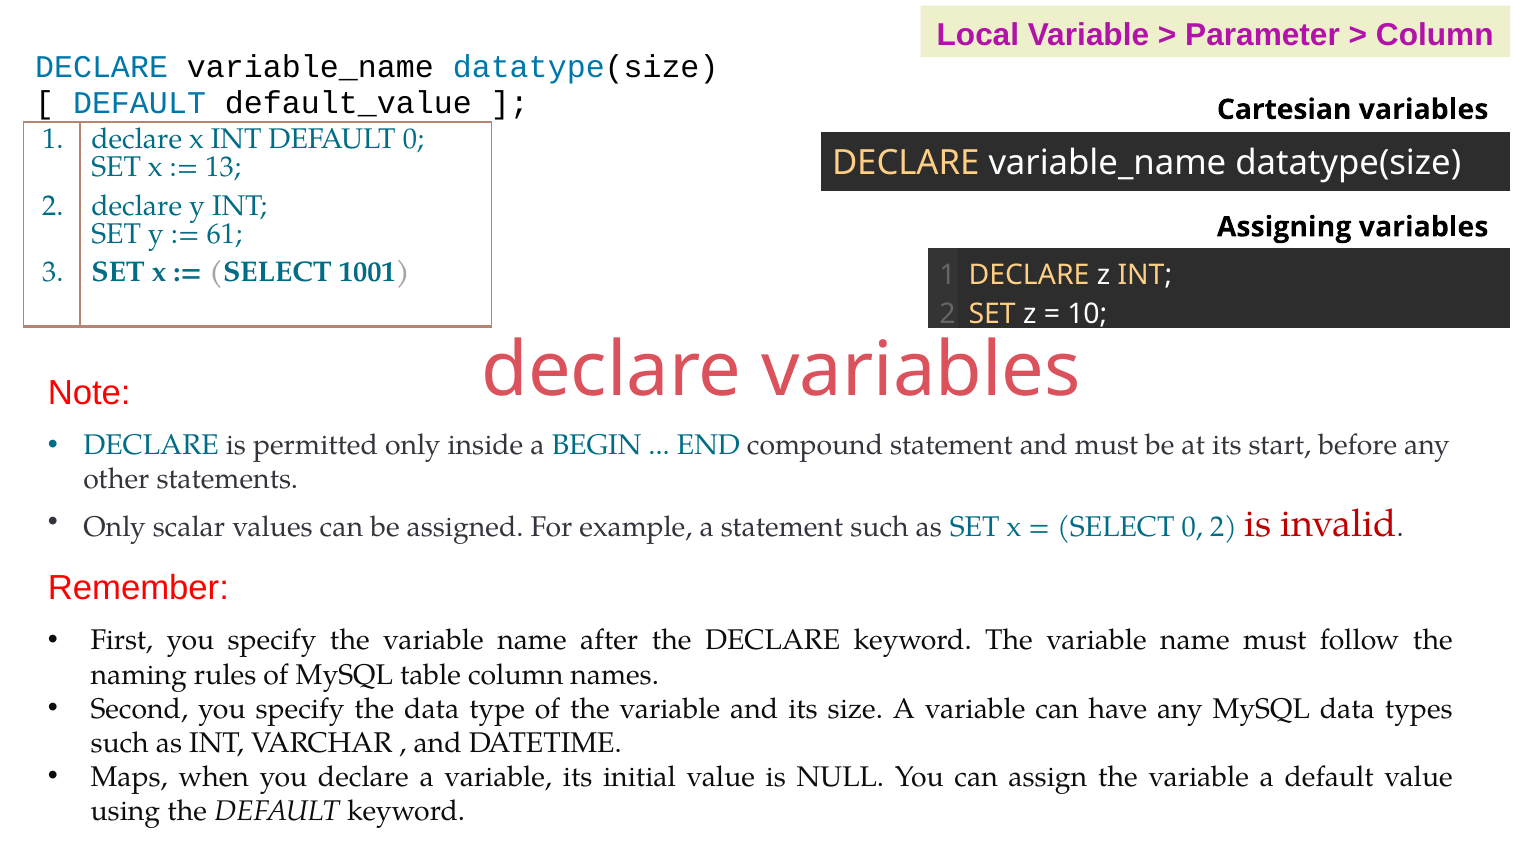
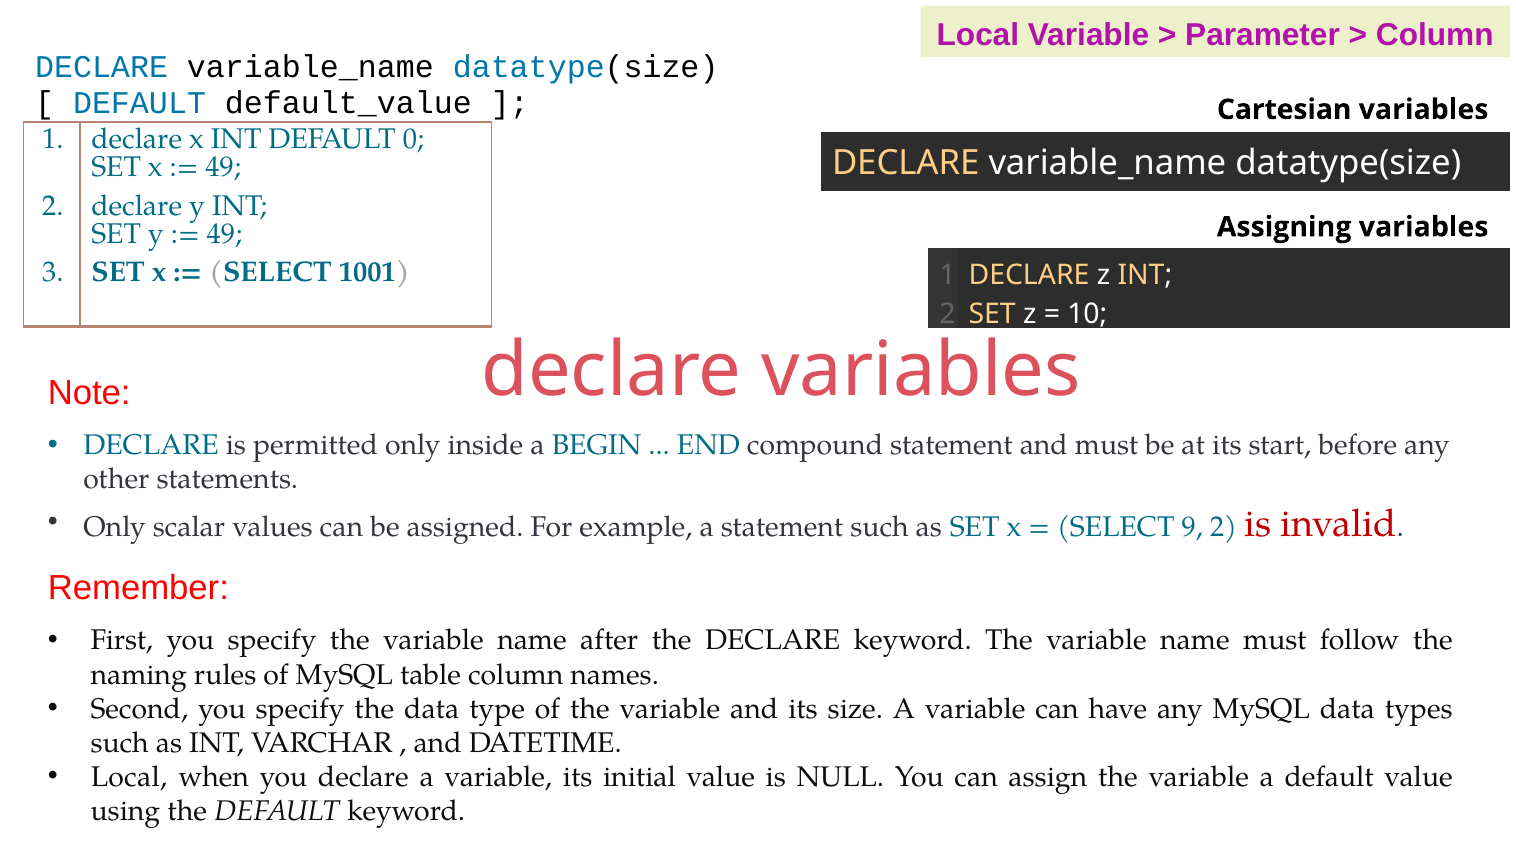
13: 13 -> 49 (223, 167)
61: 61 -> 49 (224, 234)
SELECT 0: 0 -> 9 (1192, 527)
Maps: Maps -> Local (129, 777)
